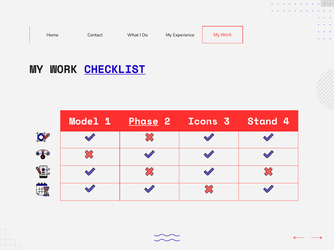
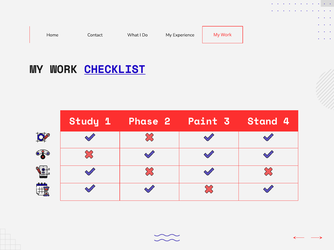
Model: Model -> Study (84, 122)
Phase underline: present -> none (144, 122)
Icons: Icons -> Paint (203, 122)
